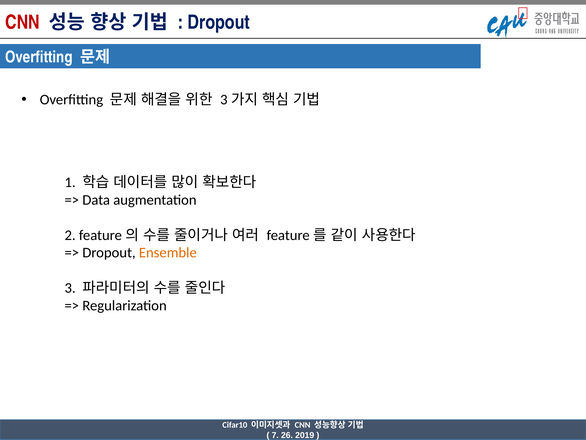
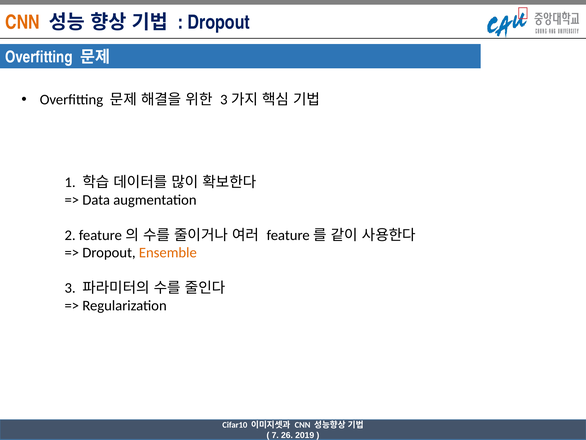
CNN colour: red -> orange (23, 22)
